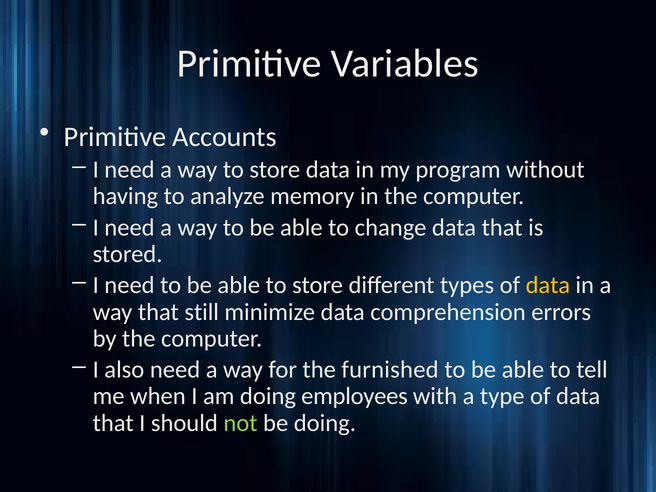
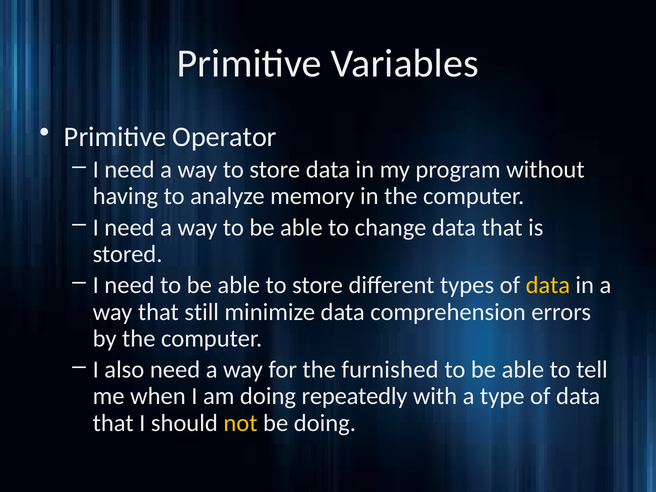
Accounts: Accounts -> Operator (225, 137)
employees: employees -> repeatedly (355, 396)
not colour: light green -> yellow (240, 423)
